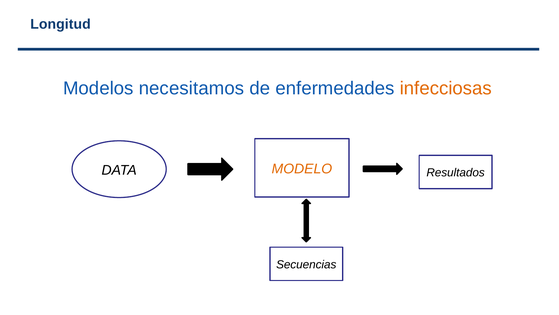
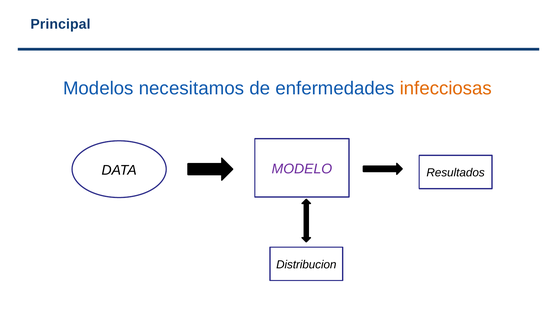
Longitud: Longitud -> Principal (60, 24)
MODELO colour: orange -> purple (302, 168)
Secuencias: Secuencias -> Distribucion (306, 264)
